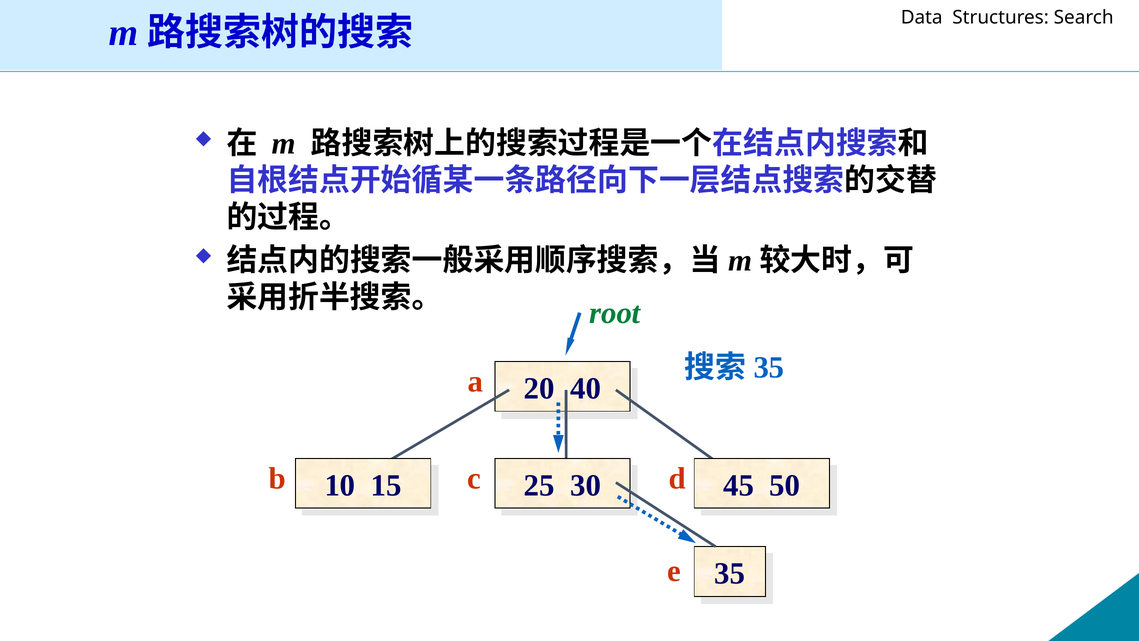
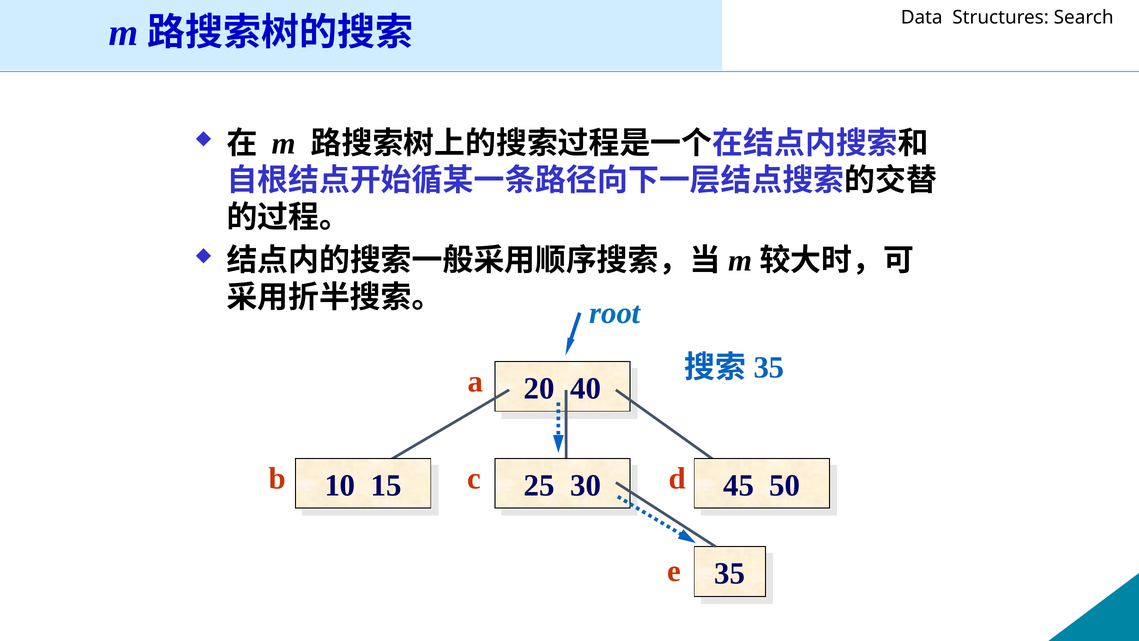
root colour: green -> blue (615, 313)
